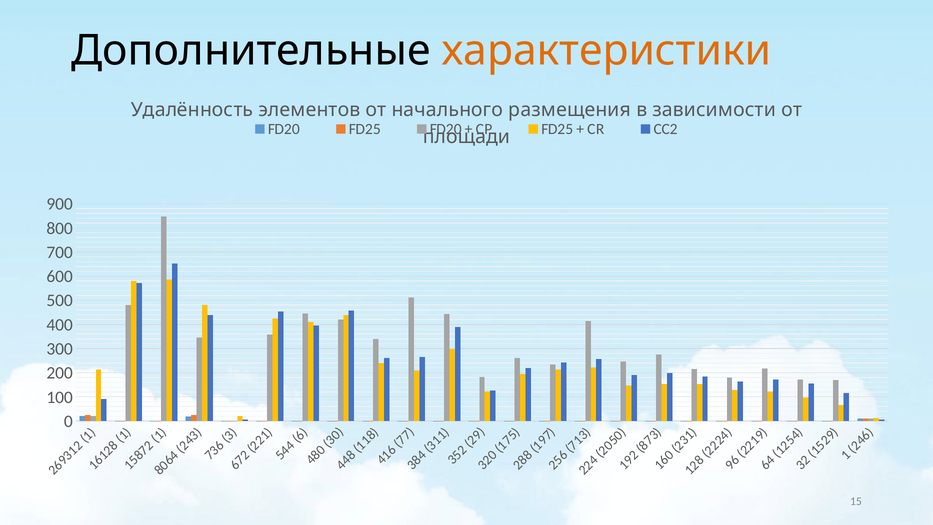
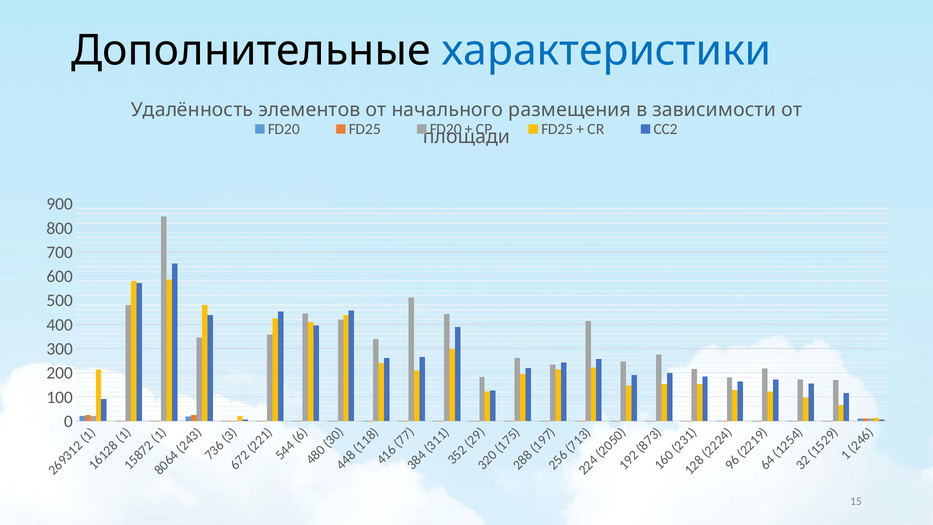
характеристики colour: orange -> blue (607, 50)
